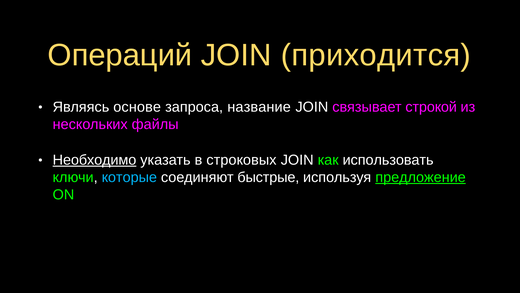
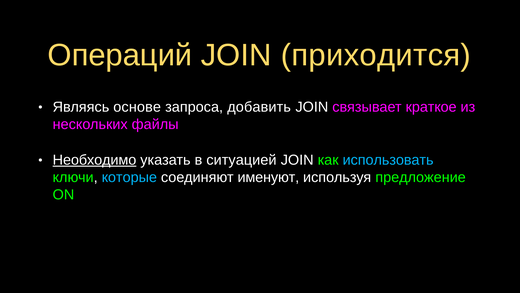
название: название -> добавить (259, 107)
строкой: строкой -> краткое (431, 107)
строковых: строковых -> ситуацией (241, 160)
использовать colour: white -> light blue (388, 160)
быстрые: быстрые -> именуют (268, 177)
предложение underline: present -> none (421, 177)
